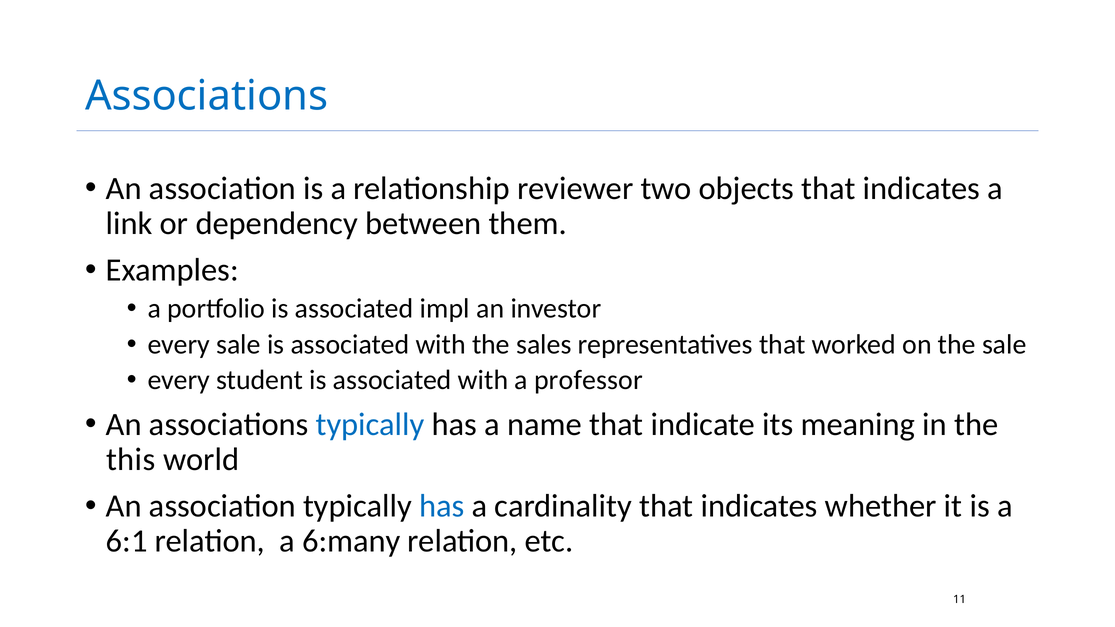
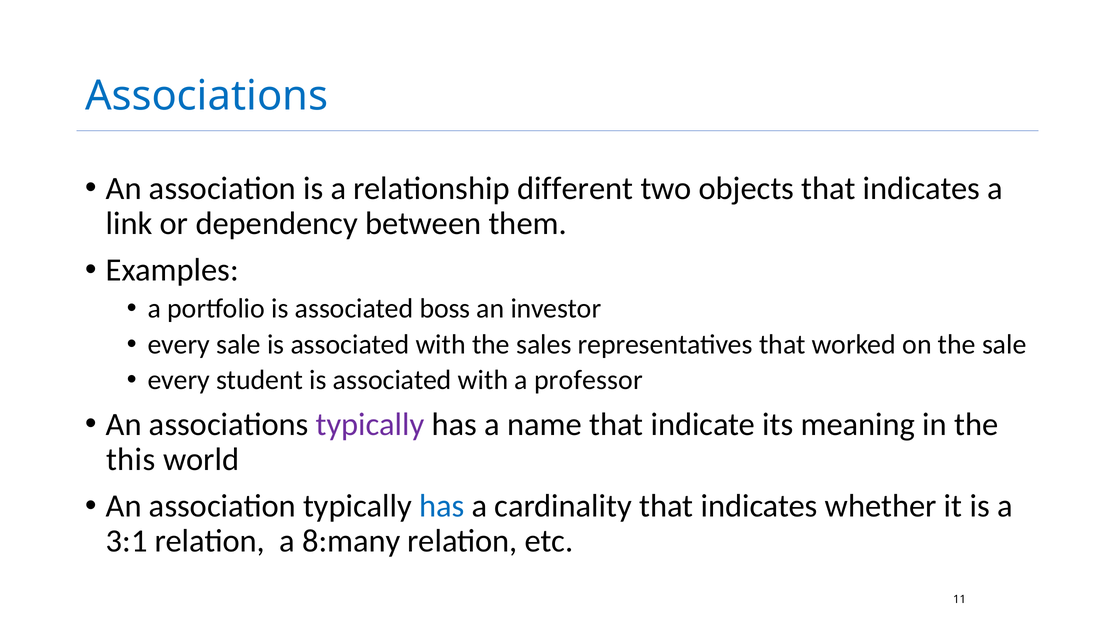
reviewer: reviewer -> different (575, 188)
impl: impl -> boss (445, 309)
typically colour: blue -> purple (370, 425)
6:1: 6:1 -> 3:1 (127, 541)
6:many: 6:many -> 8:many (351, 541)
